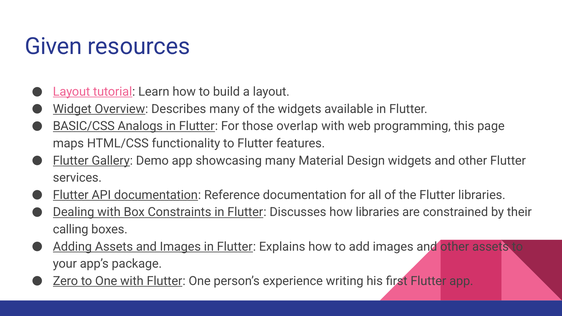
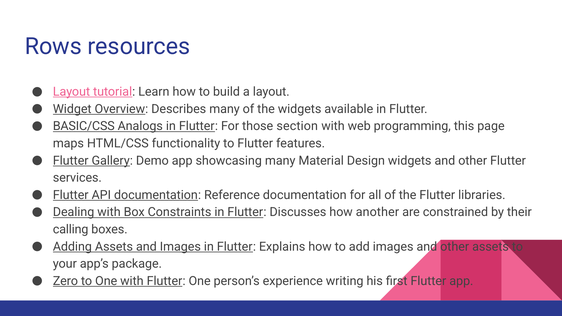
Given: Given -> Rows (53, 47)
overlap: overlap -> section (297, 126)
how libraries: libraries -> another (377, 212)
